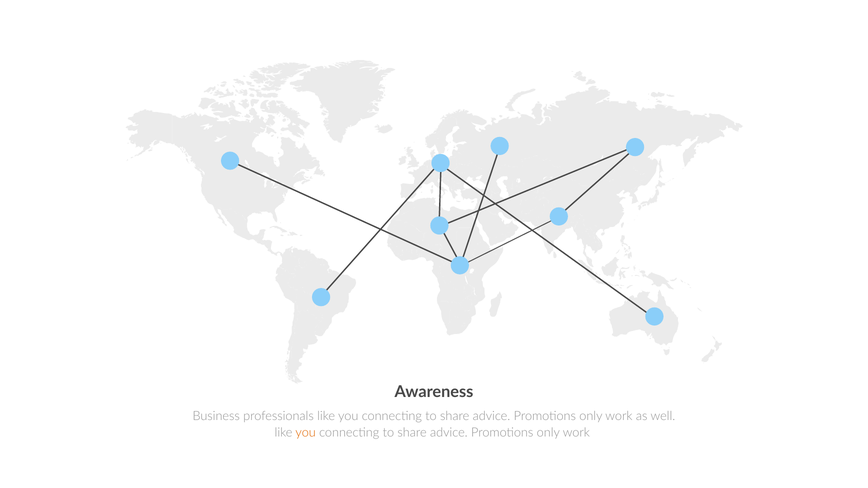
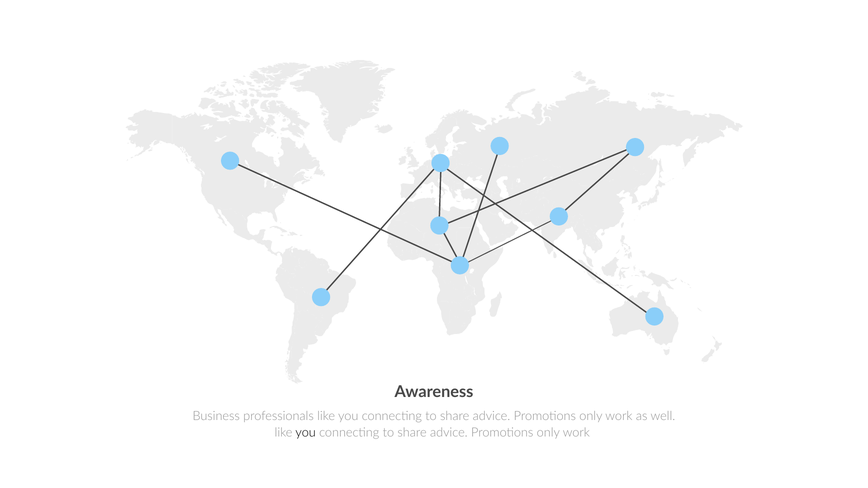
you colour: orange -> black (306, 433)
